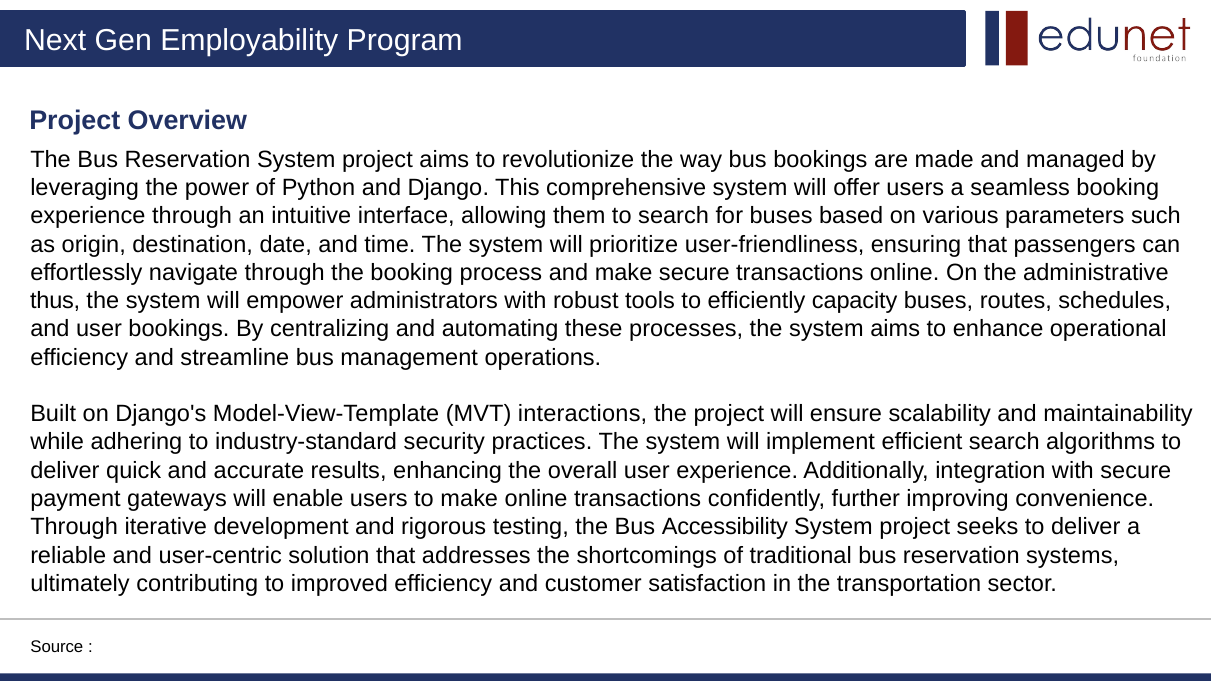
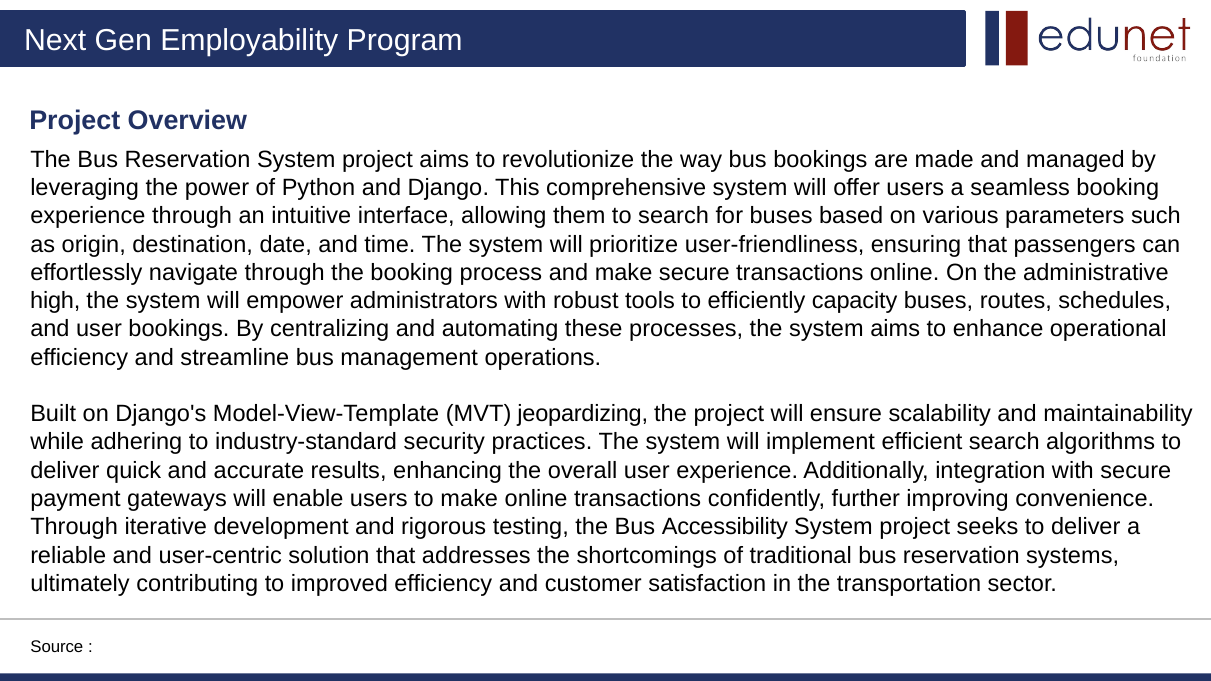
thus: thus -> high (55, 301)
interactions: interactions -> jeopardizing (583, 414)
